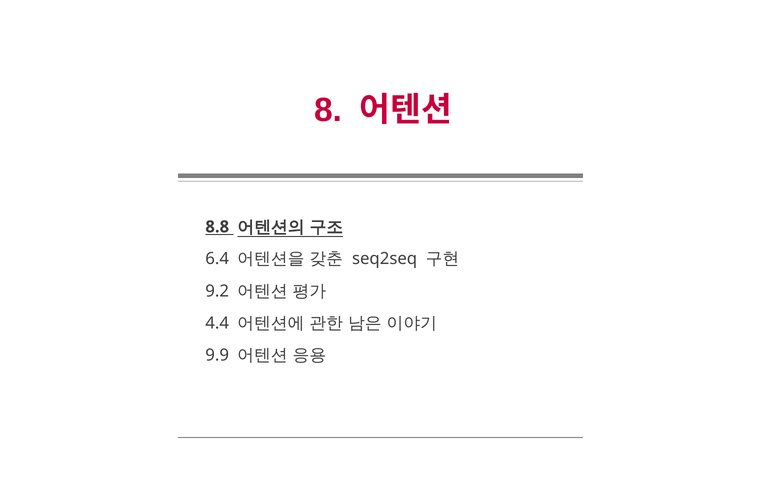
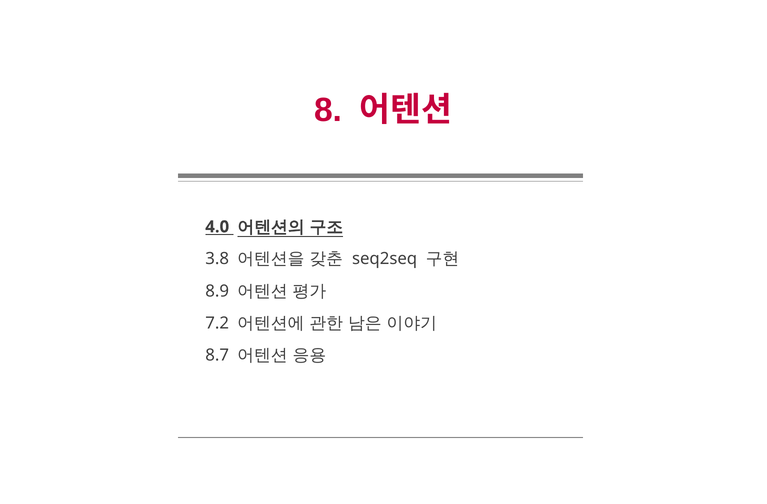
8.8: 8.8 -> 4.0 (217, 227)
6.4: 6.4 -> 3.8 (217, 259)
9.2: 9.2 -> 8.9 (217, 291)
4.4: 4.4 -> 7.2 (217, 323)
9.9: 9.9 -> 8.7 (217, 355)
